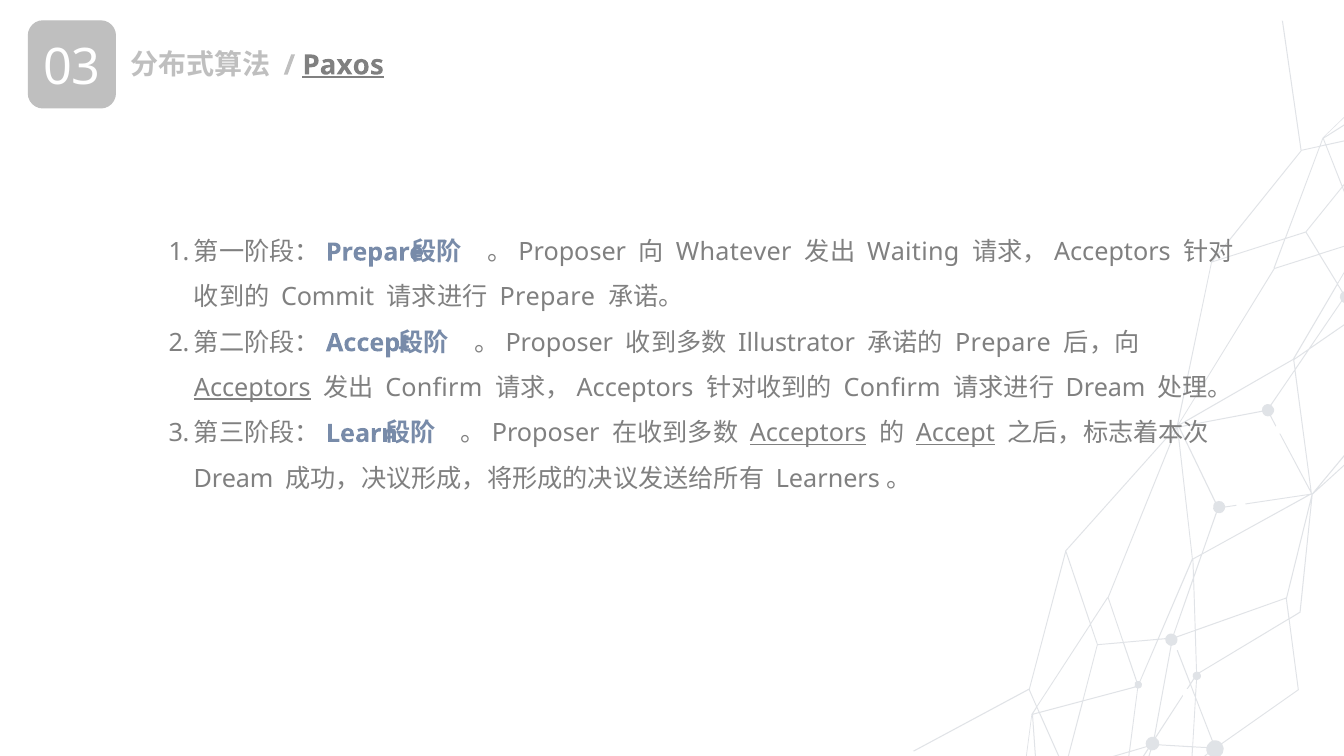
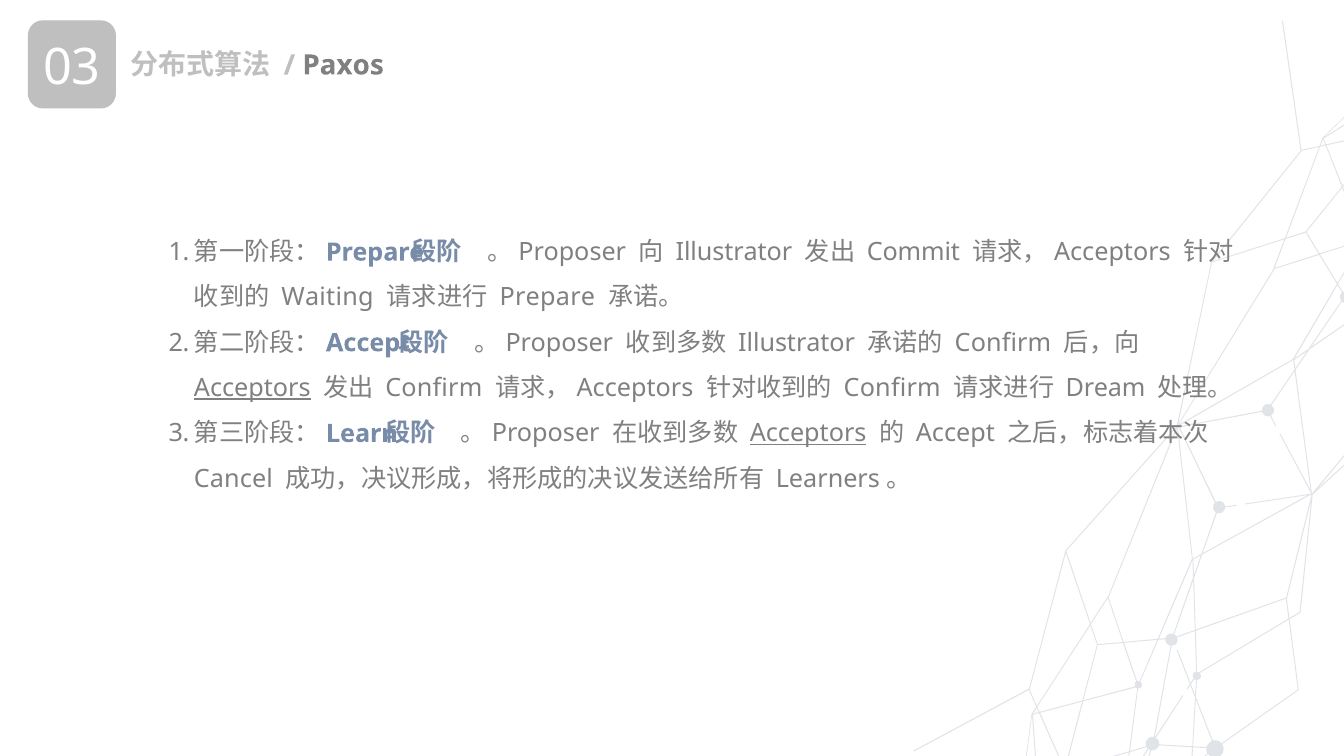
Paxos underline: present -> none (343, 65)
Whatever: Whatever -> Illustrator (734, 252)
Waiting: Waiting -> Commit (913, 252)
Commit: Commit -> Waiting (327, 298)
Prepare: Prepare -> Confirm (1003, 343)
Accept underline: present -> none (955, 434)
Dream: Dream -> Cancel (233, 479)
